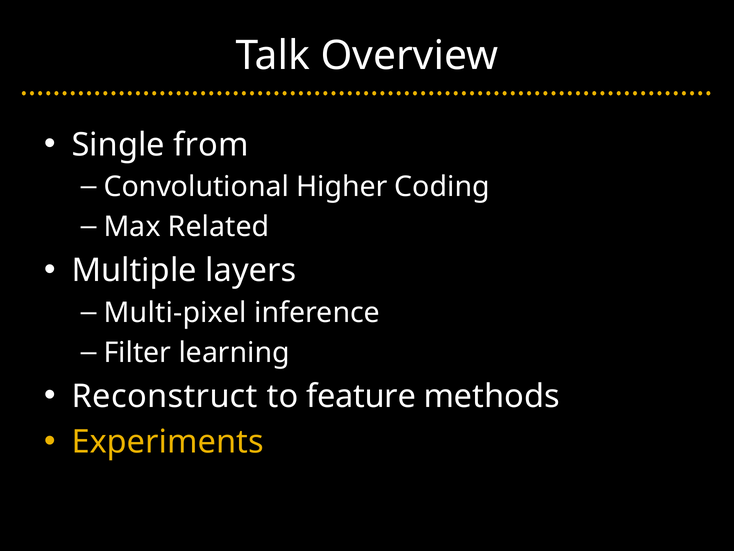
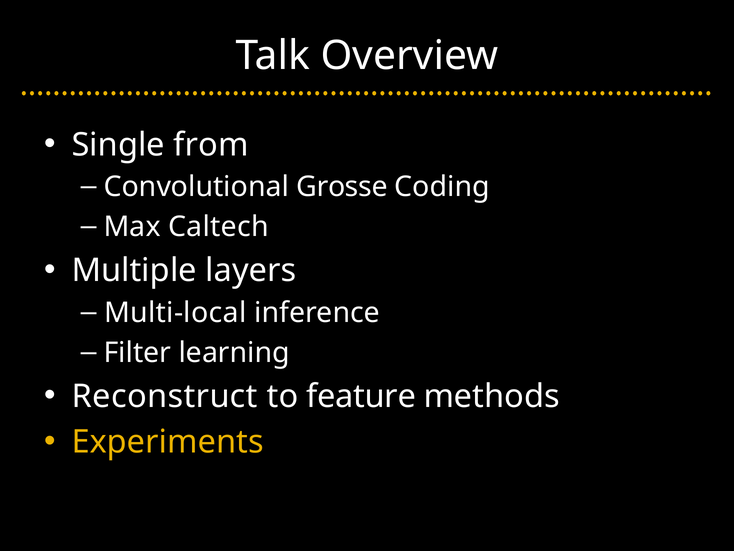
Higher: Higher -> Grosse (342, 187)
Related: Related -> Caltech (219, 227)
Multi-pixel: Multi-pixel -> Multi-local (175, 313)
